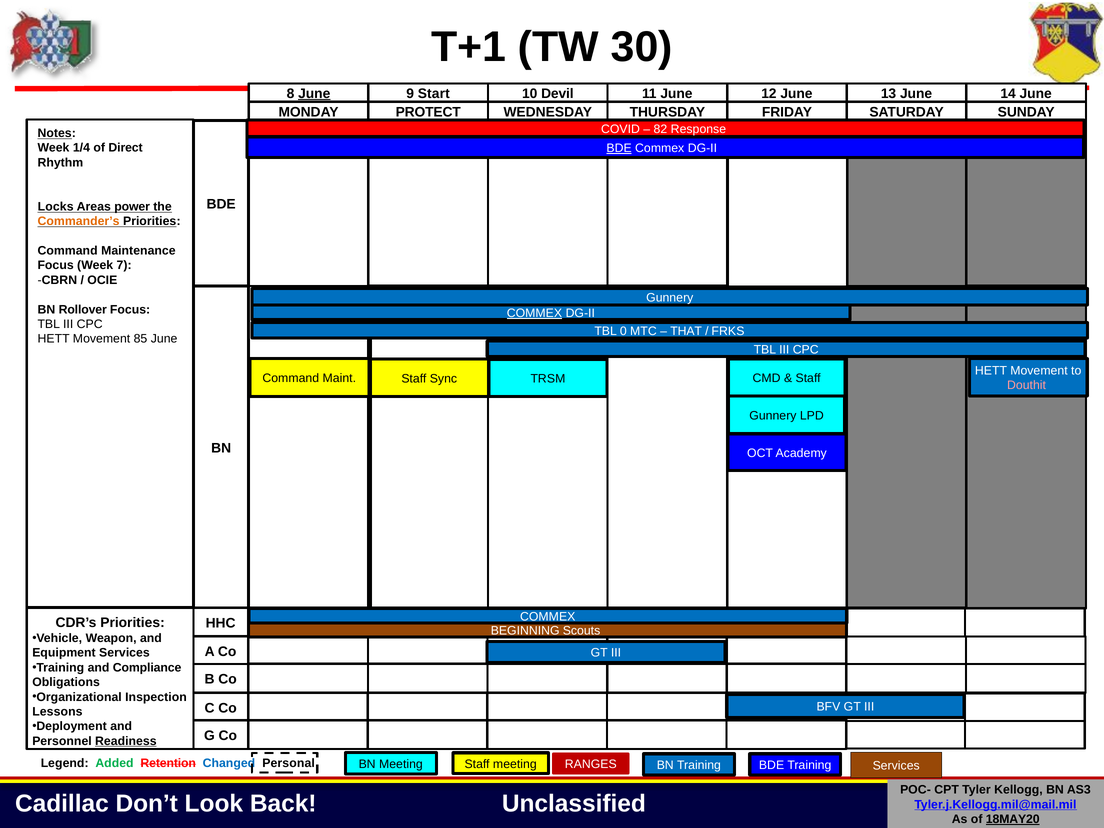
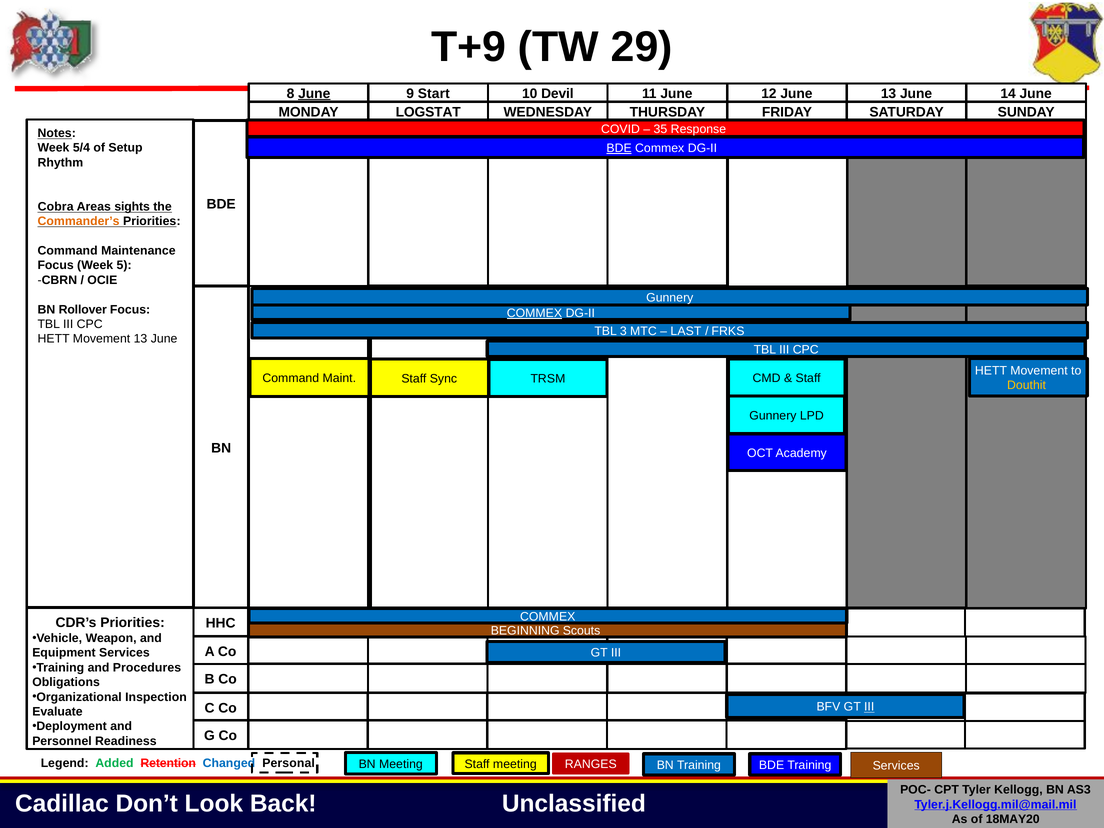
T+1: T+1 -> T+9 (469, 47)
30: 30 -> 29 (642, 47)
PROTECT: PROTECT -> LOGSTAT (428, 112)
82: 82 -> 35 (660, 129)
1/4: 1/4 -> 5/4 (81, 148)
Direct: Direct -> Setup (126, 148)
Locks: Locks -> Cobra (56, 207)
power: power -> sights (132, 207)
7: 7 -> 5 (124, 265)
0: 0 -> 3 (623, 331)
THAT: THAT -> LAST (686, 331)
Movement 85: 85 -> 13 (140, 339)
Douthit colour: pink -> yellow (1027, 385)
Compliance: Compliance -> Procedures (147, 668)
III underline: none -> present (869, 707)
Lessons: Lessons -> Evaluate (57, 712)
Readiness underline: present -> none (126, 741)
18MAY20 underline: present -> none (1013, 819)
